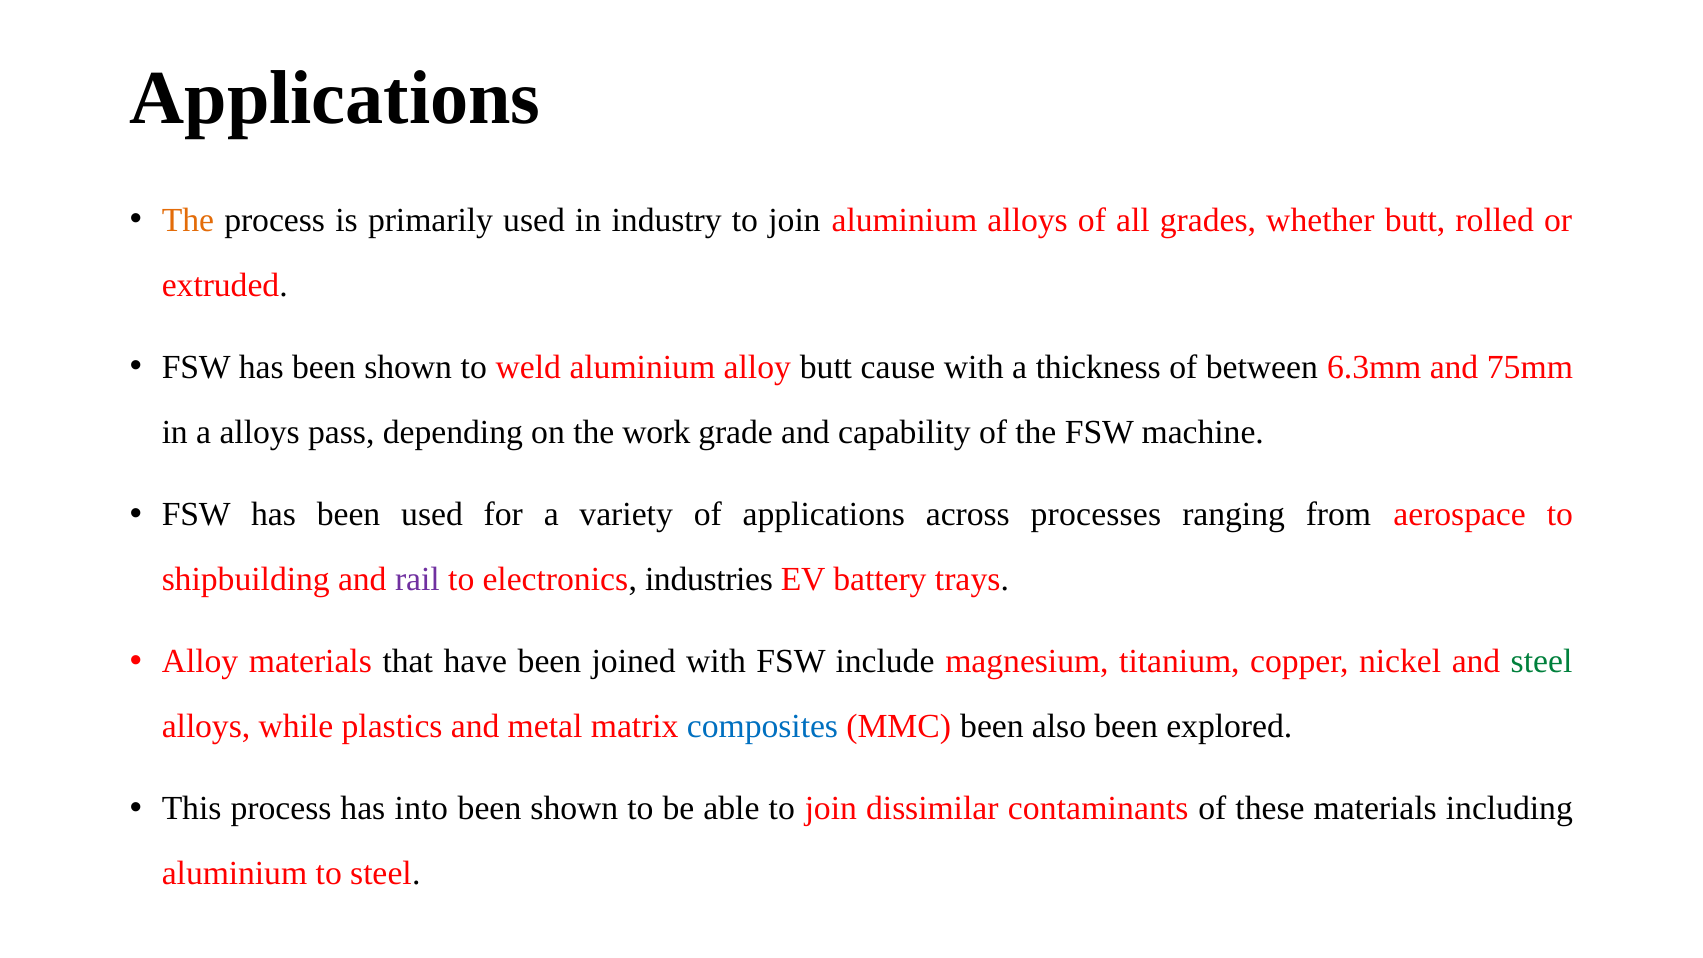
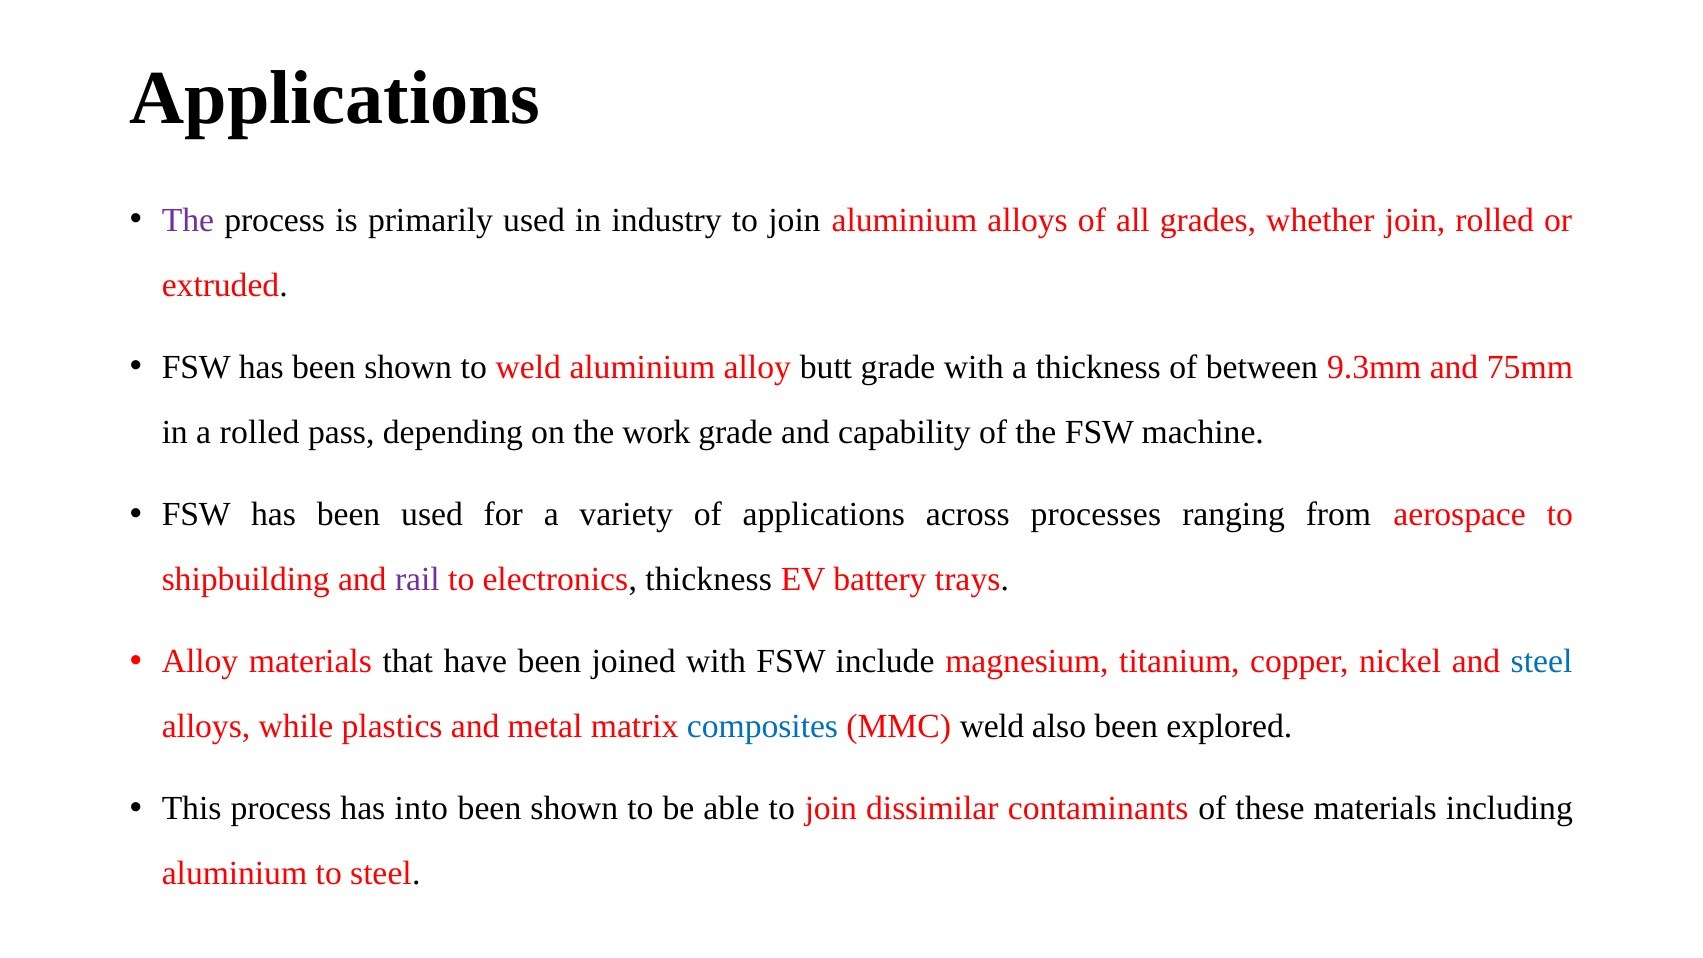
The colour: orange -> purple (188, 220)
whether butt: butt -> join (1415, 220)
butt cause: cause -> grade (898, 367)
6.3mm: 6.3mm -> 9.3mm (1374, 367)
a alloys: alloys -> rolled (260, 432)
electronics industries: industries -> thickness (709, 579)
steel colour: green -> blue (1542, 662)
MMC been: been -> weld (992, 726)
